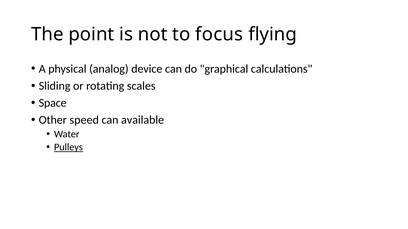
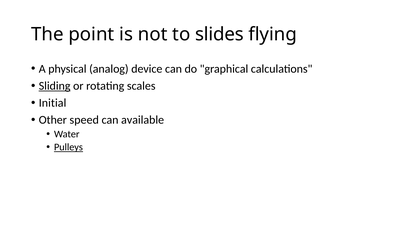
focus: focus -> slides (219, 34)
Sliding underline: none -> present (55, 86)
Space: Space -> Initial (53, 103)
